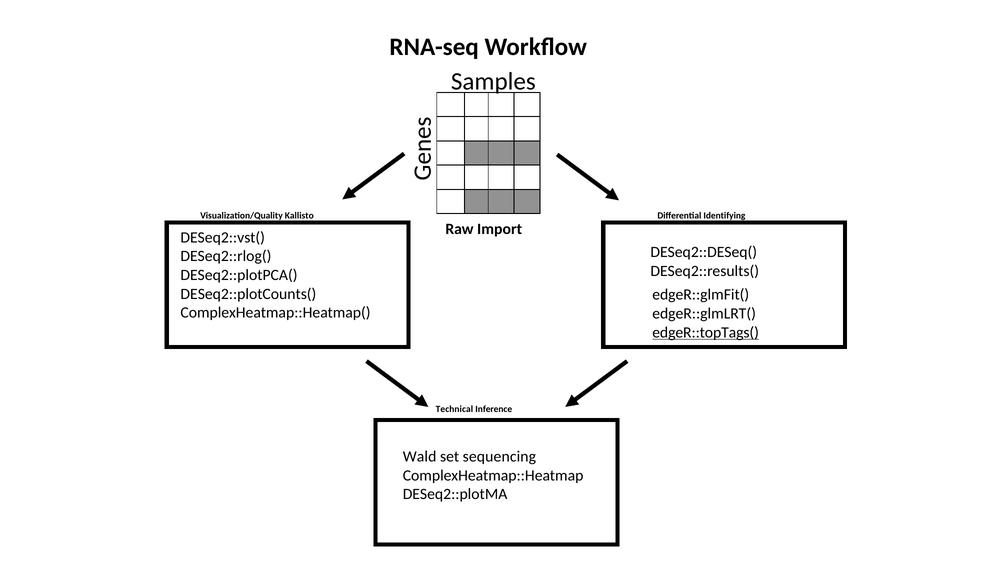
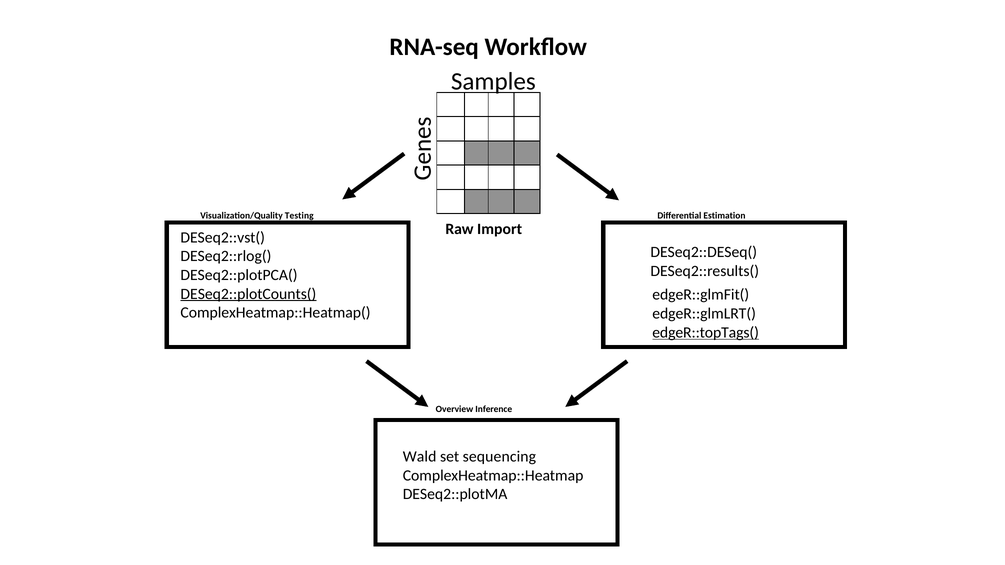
Kallisto: Kallisto -> Testing (299, 216)
Identifying: Identifying -> Estimation (724, 216)
DESeq2::plotCounts( underline: none -> present (248, 294)
Technical: Technical -> Overview (454, 409)
